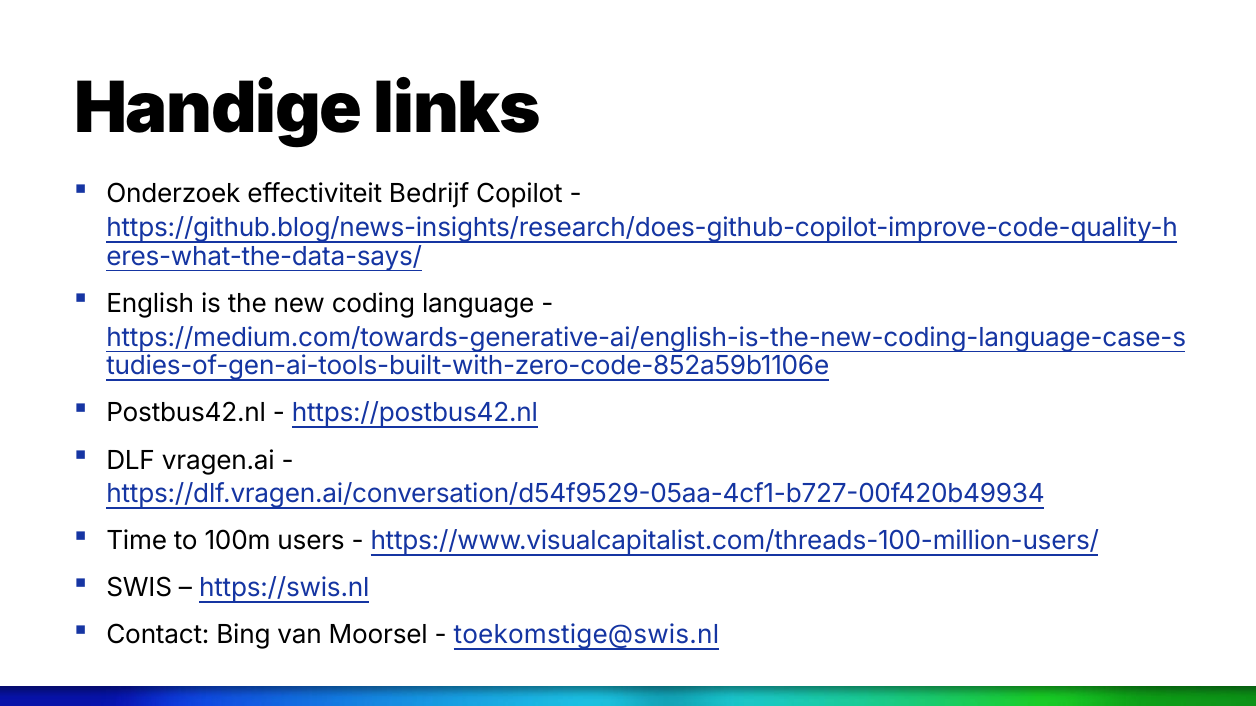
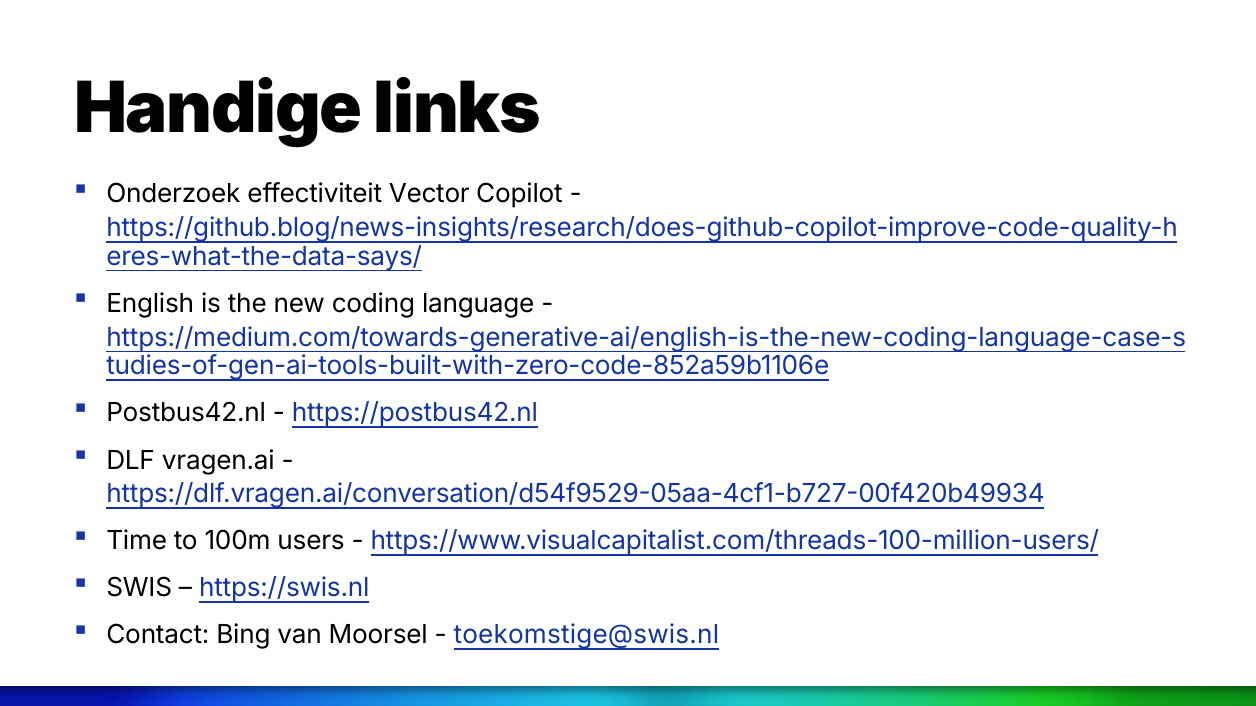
Bedrijf: Bedrijf -> Vector (429, 194)
